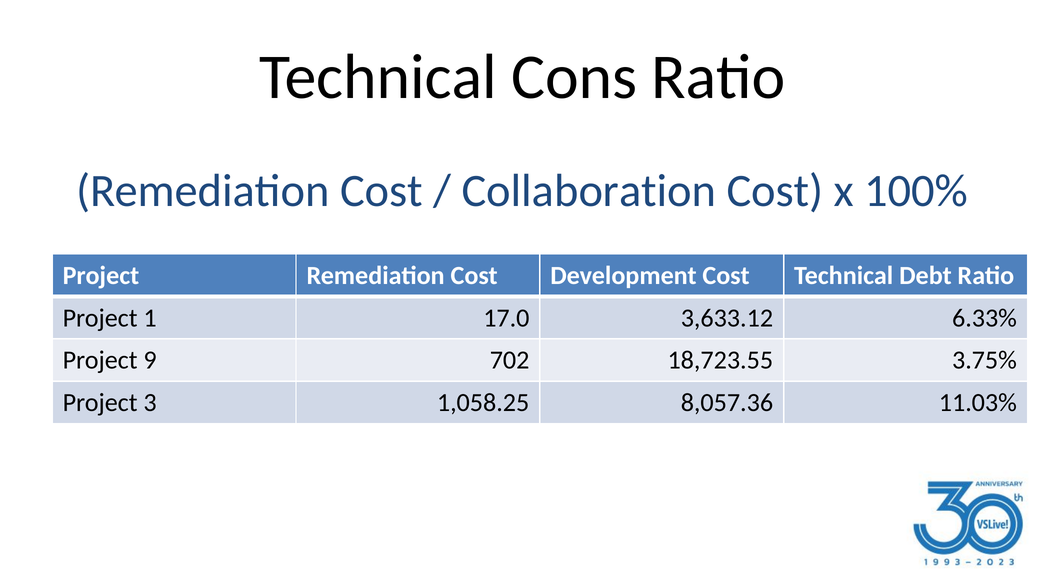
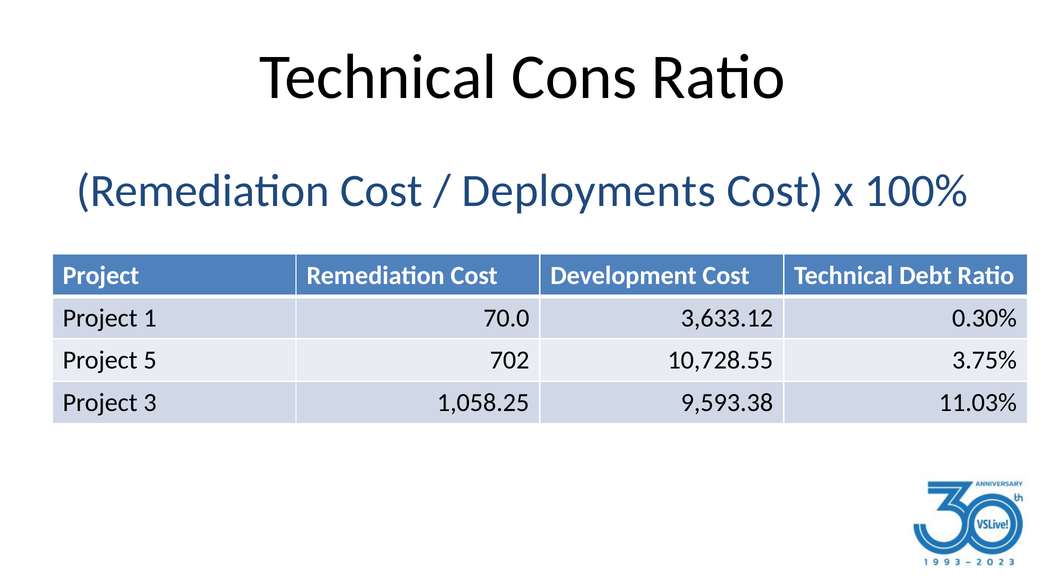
Collaboration: Collaboration -> Deployments (589, 191)
17.0: 17.0 -> 70.0 (506, 318)
6.33%: 6.33% -> 0.30% (984, 318)
9: 9 -> 5 (150, 360)
18,723.55: 18,723.55 -> 10,728.55 (720, 360)
8,057.36: 8,057.36 -> 9,593.38 (727, 403)
